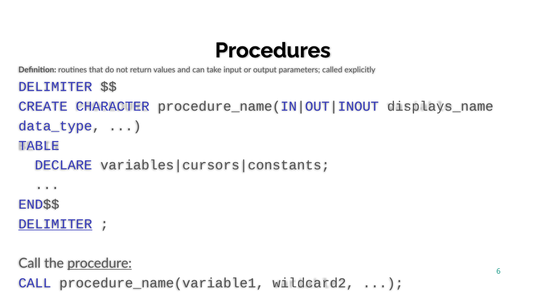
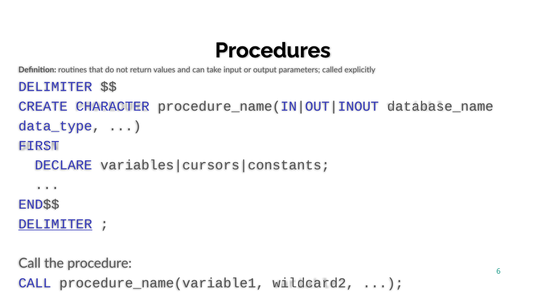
displays_name: displays_name -> database_name (440, 106)
TABLE: TABLE -> FIRST (39, 146)
procedure underline: present -> none (100, 263)
